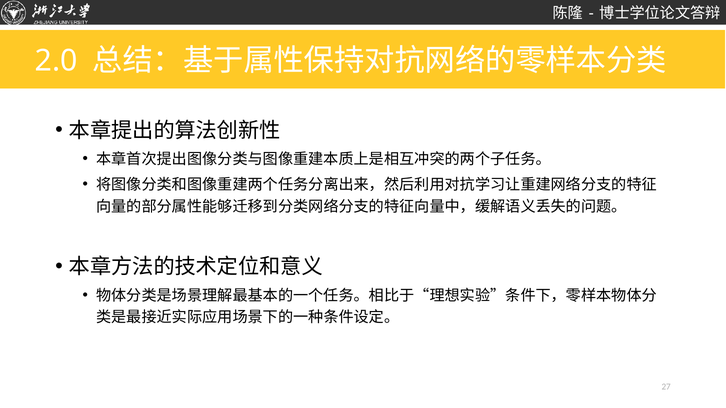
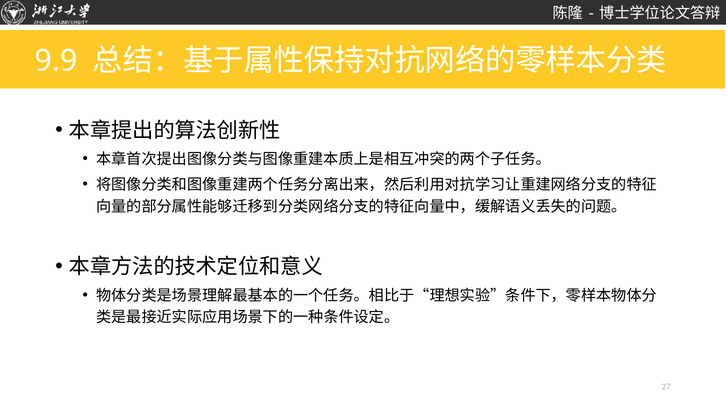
2.0: 2.0 -> 9.9 (56, 61)
